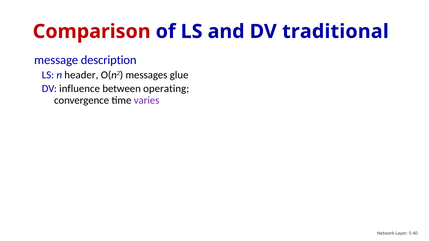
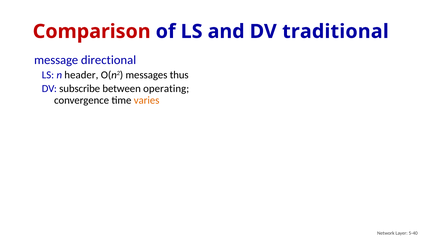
description: description -> directional (109, 60)
glue: glue -> thus (179, 75)
influence: influence -> subscribe (80, 89)
varies colour: purple -> orange (147, 100)
